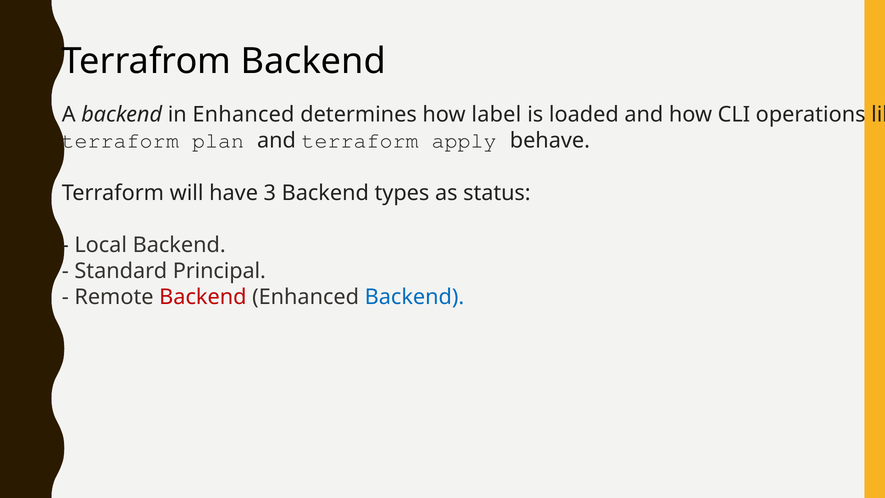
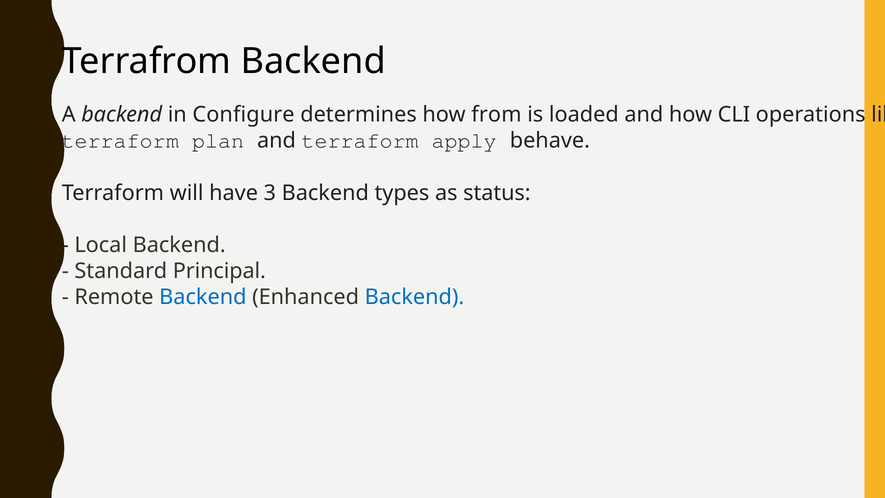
in Enhanced: Enhanced -> Configure (244, 115)
label: label -> from (496, 115)
Backend colour: red -> blue (203, 297)
